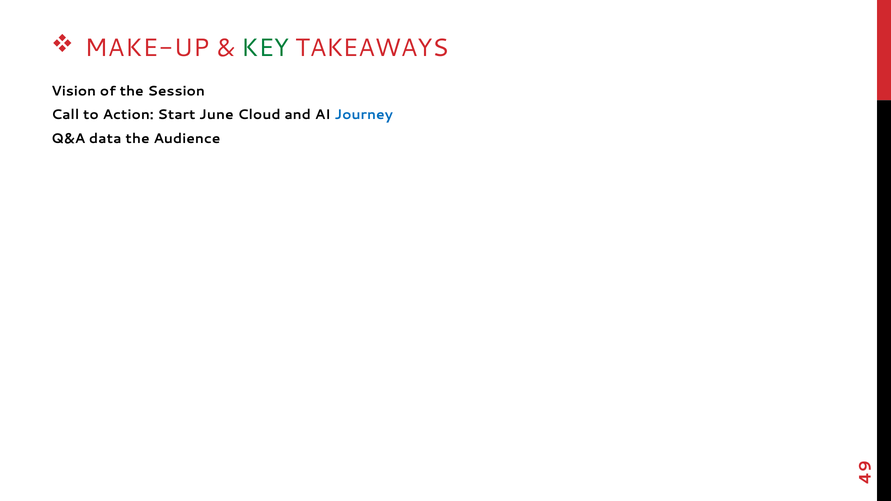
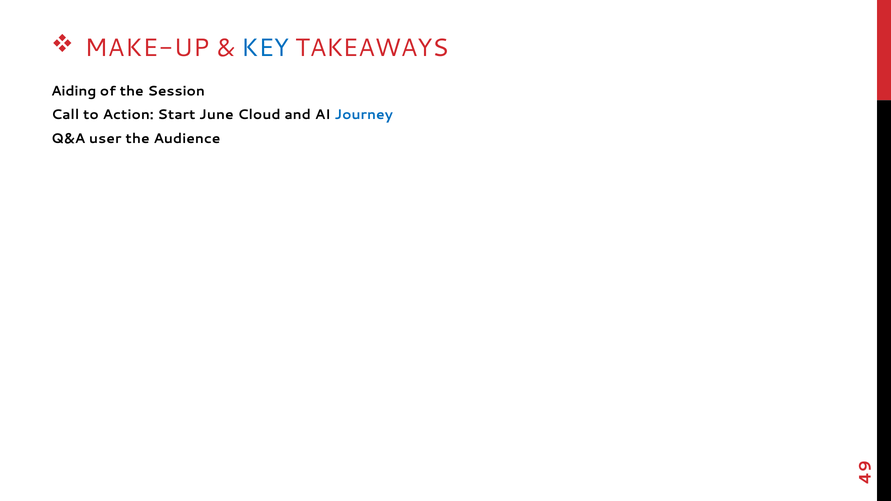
KEY colour: green -> blue (265, 48)
Vision: Vision -> Aiding (74, 91)
data: data -> user (105, 139)
